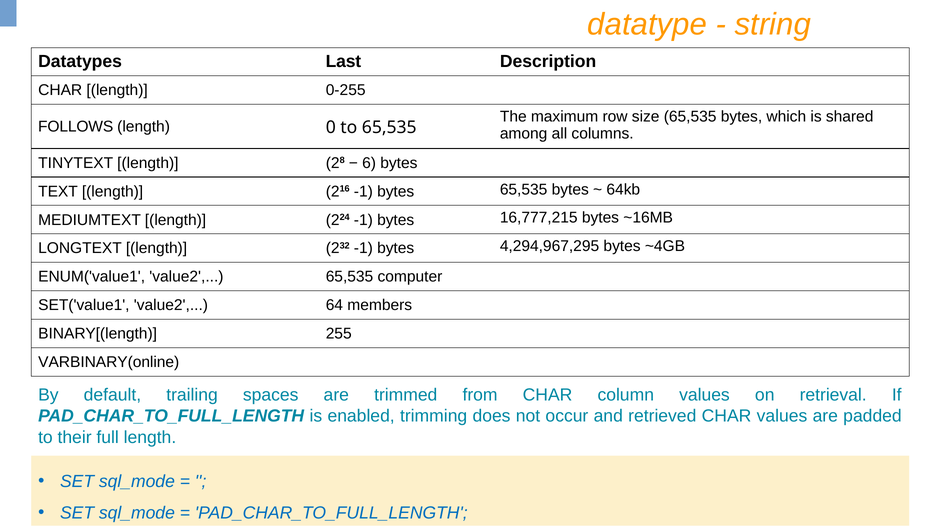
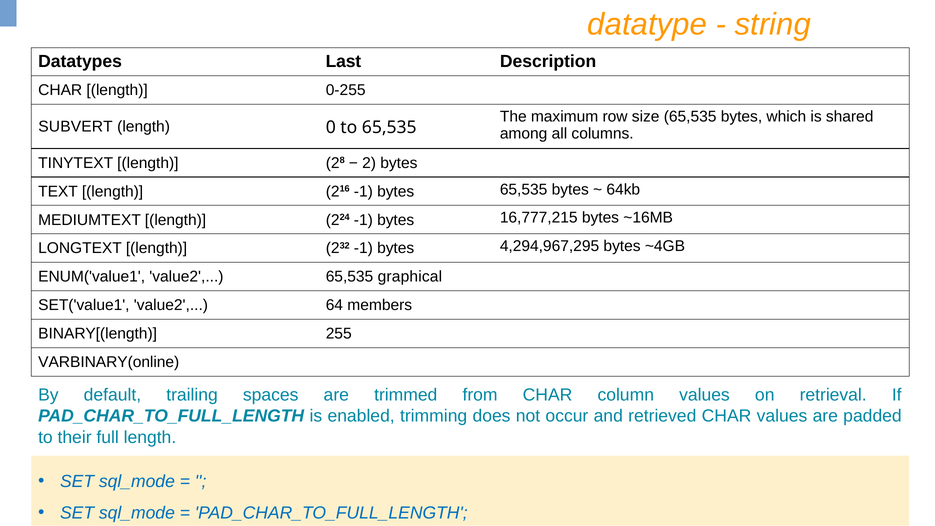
FOLLOWS: FOLLOWS -> SUBVERT (76, 127)
6: 6 -> 2 (369, 163)
computer: computer -> graphical (410, 277)
